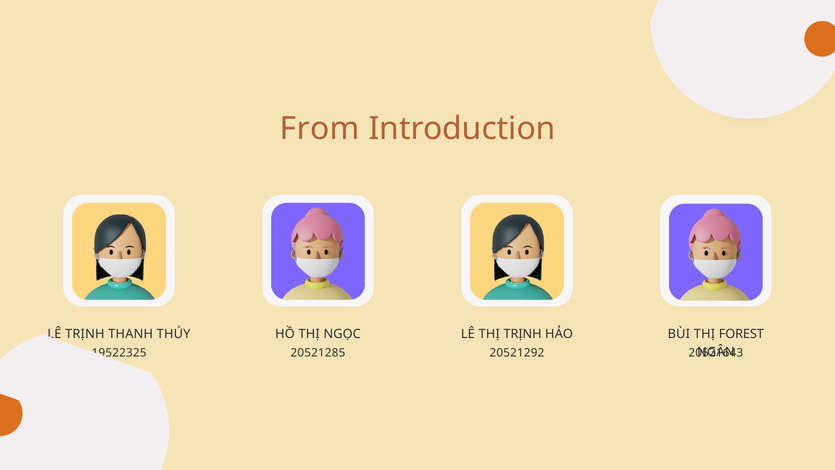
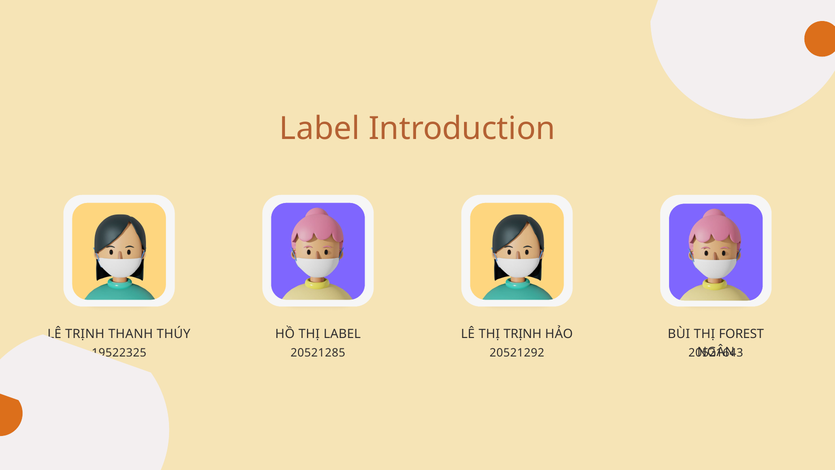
From: From -> Label (320, 129)
THỊ NGỌC: NGỌC -> LABEL (342, 334)
